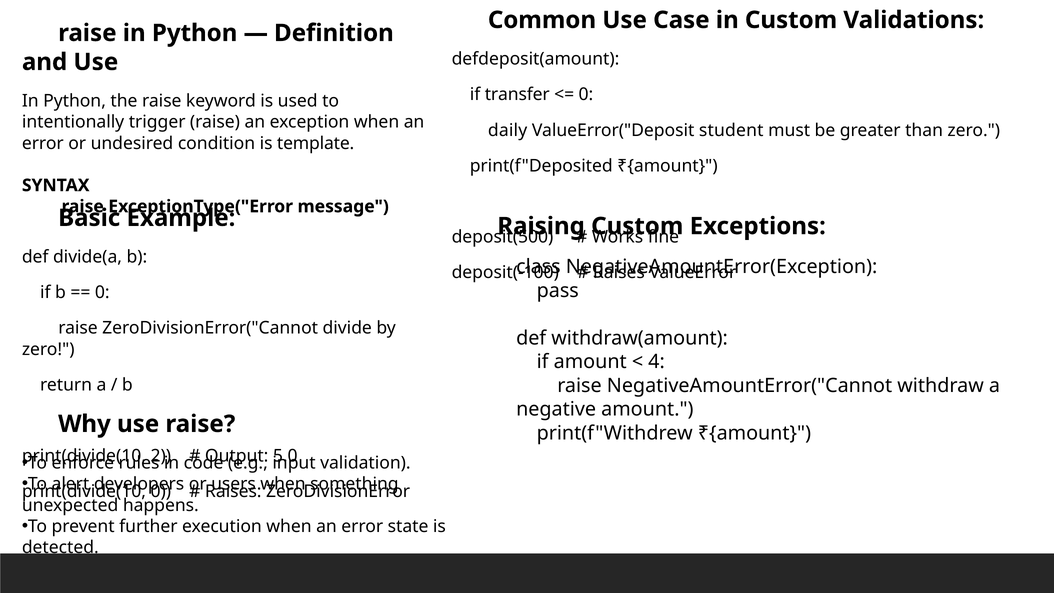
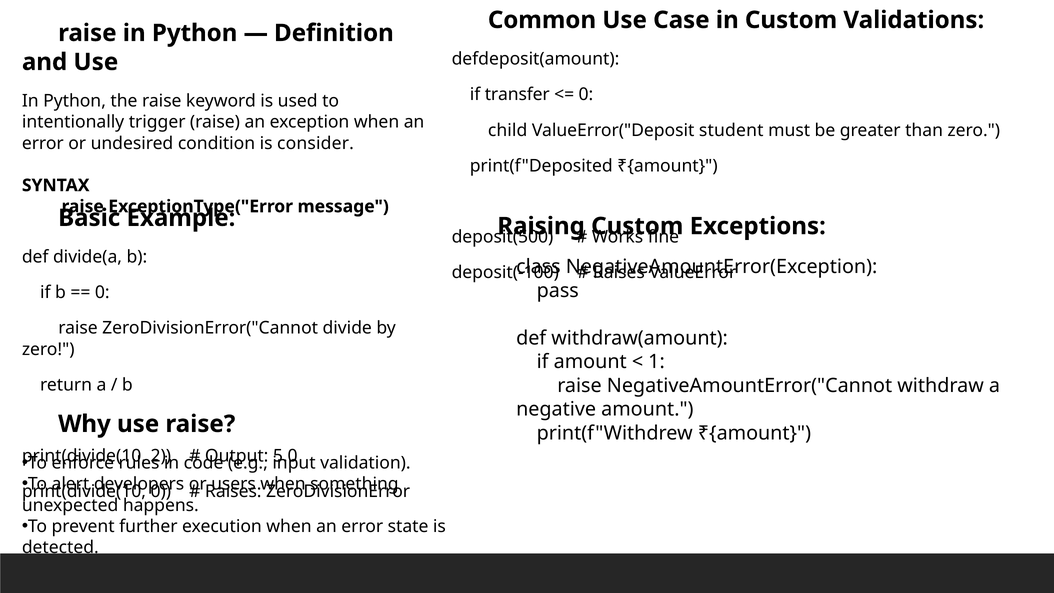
daily: daily -> child (508, 130)
template: template -> consider (315, 143)
4: 4 -> 1 (657, 362)
